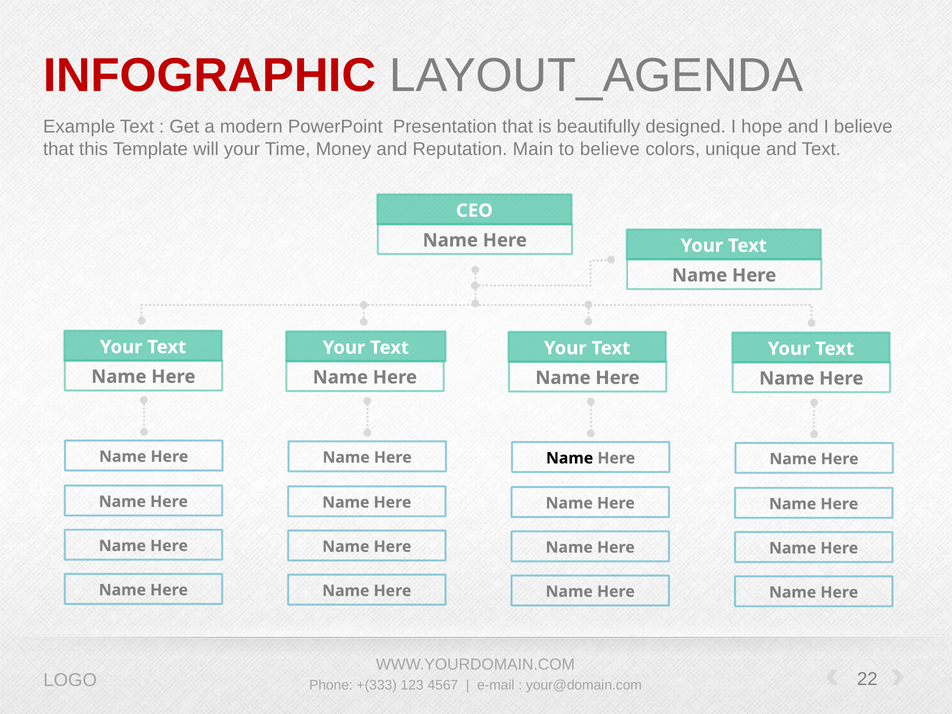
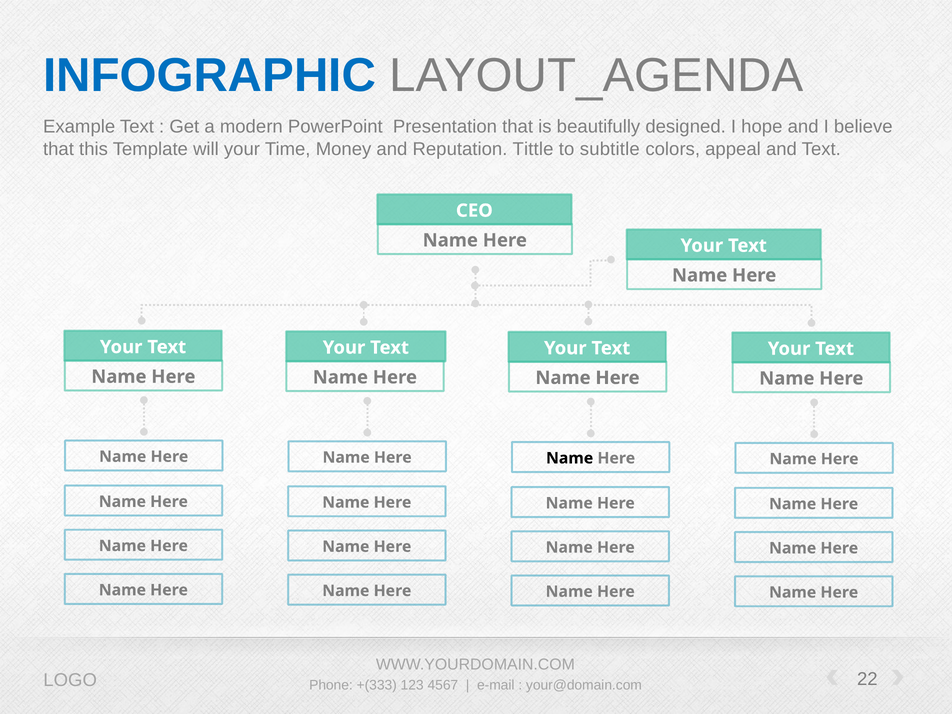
INFOGRAPHIC colour: red -> blue (210, 76)
Main: Main -> Tittle (533, 149)
to believe: believe -> subtitle (610, 149)
unique: unique -> appeal (733, 149)
